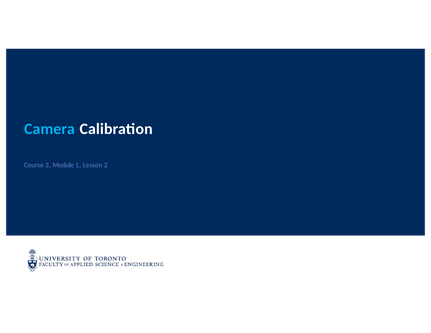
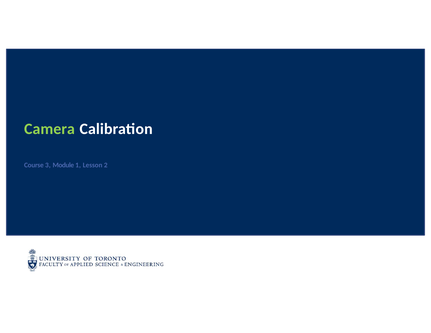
Camera colour: light blue -> light green (49, 129)
